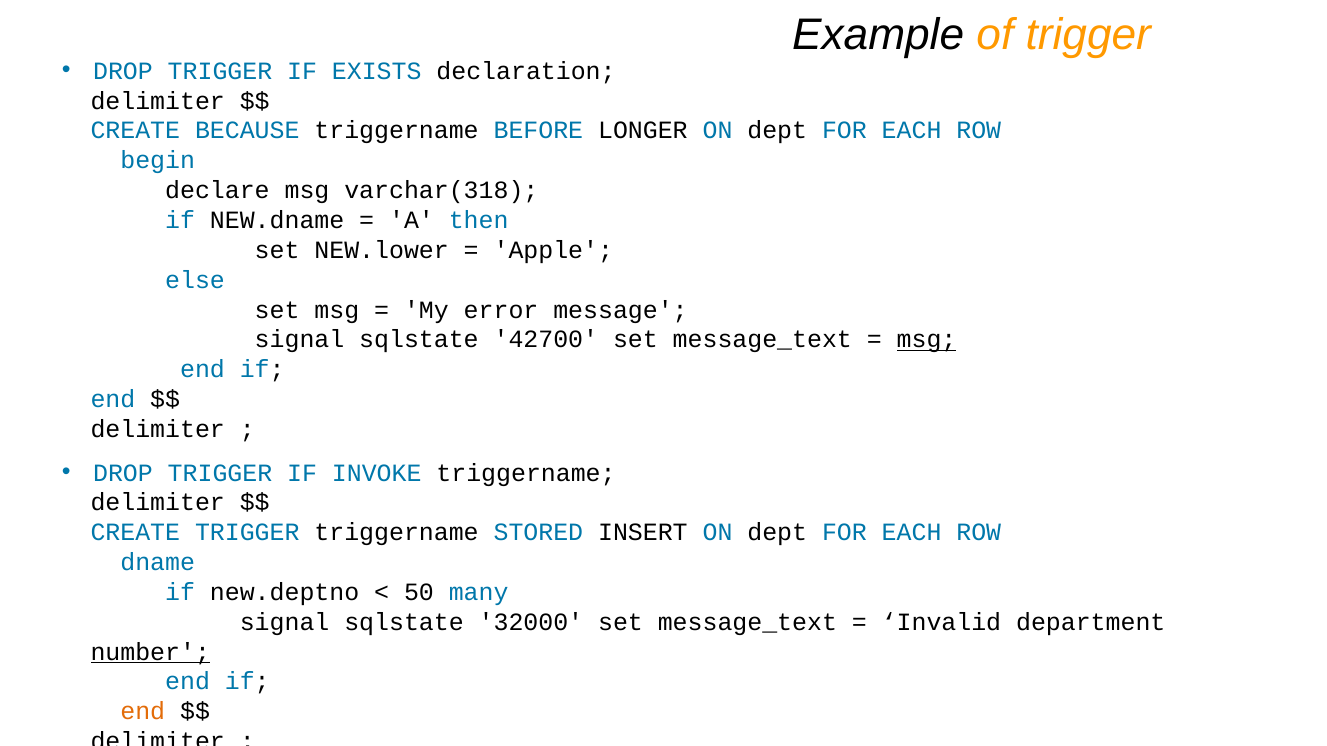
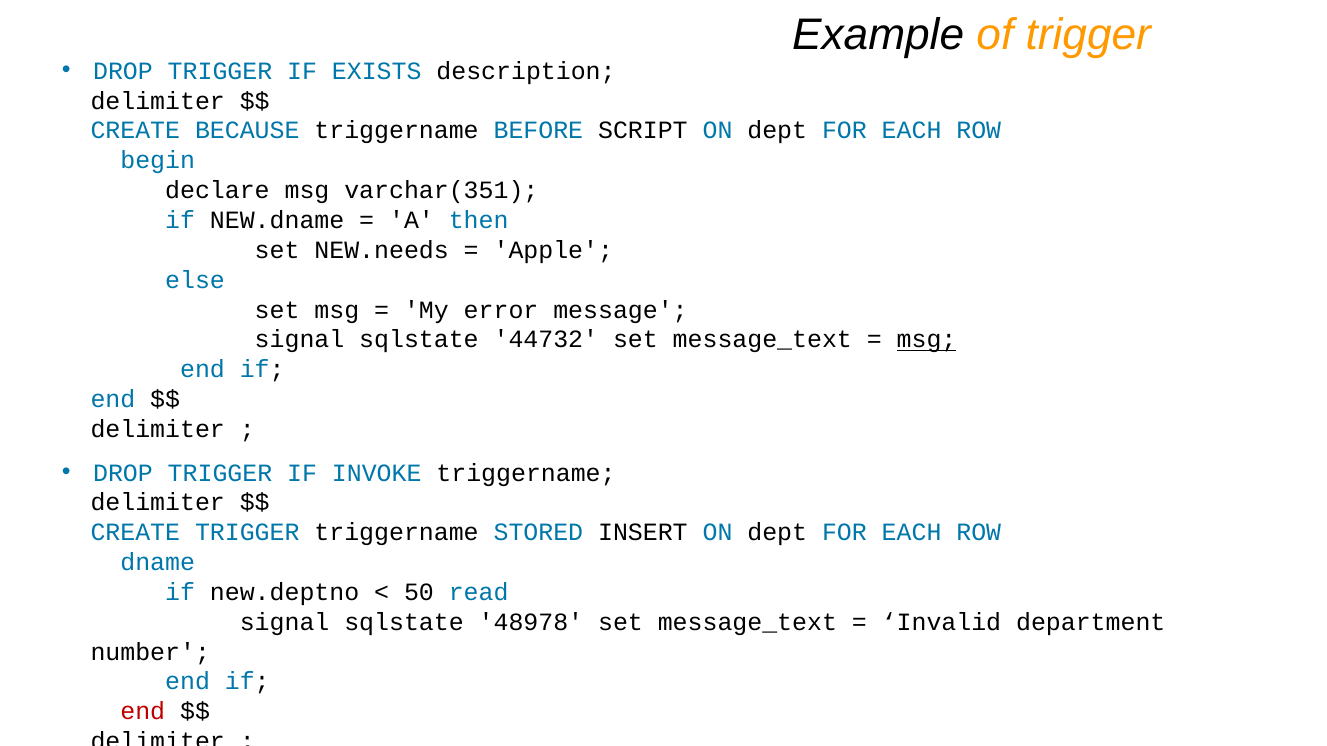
declaration: declaration -> description (526, 71)
LONGER: LONGER -> SCRIPT (643, 131)
varchar(318: varchar(318 -> varchar(351 (441, 191)
NEW.lower: NEW.lower -> NEW.needs (382, 250)
42700: 42700 -> 44732 (546, 340)
many: many -> read (479, 593)
32000: 32000 -> 48978 (531, 622)
number underline: present -> none (150, 652)
end colour: orange -> red (143, 712)
